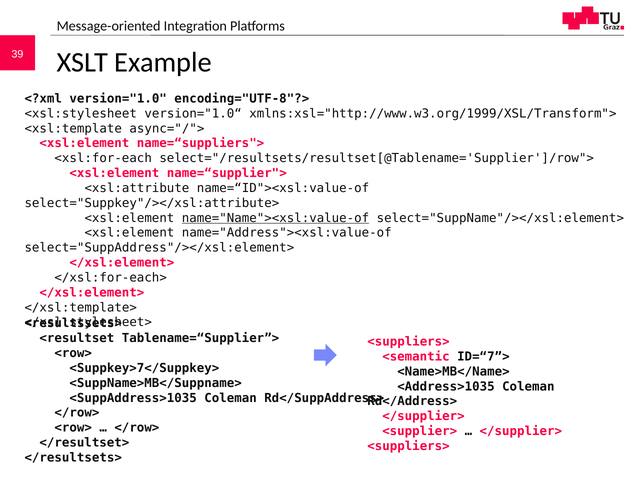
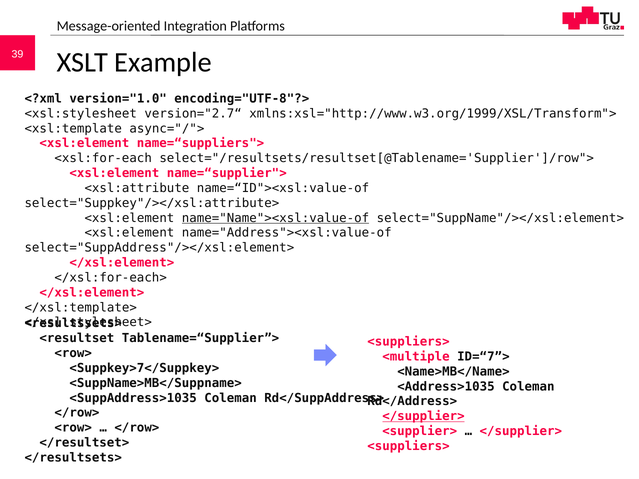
version="1.0“: version="1.0“ -> version="2.7“ (193, 114)
<semantic: <semantic -> <multiple (416, 357)
</supplier> underline: none -> present (423, 417)
